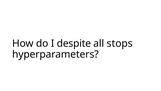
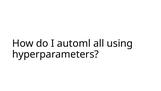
despite: despite -> automl (74, 43)
stops: stops -> using (120, 43)
